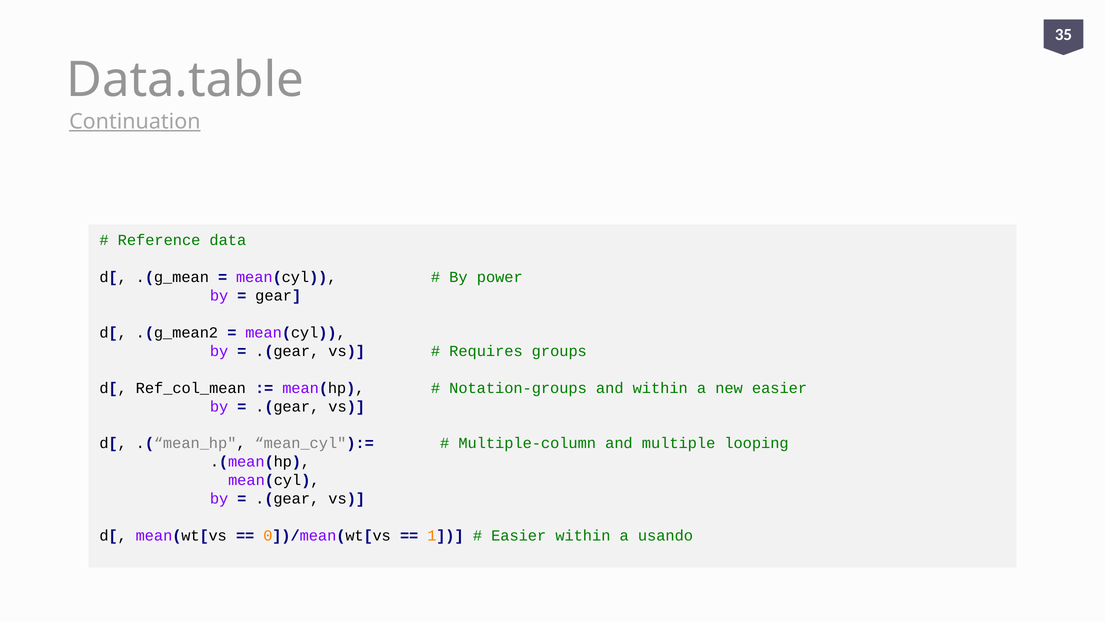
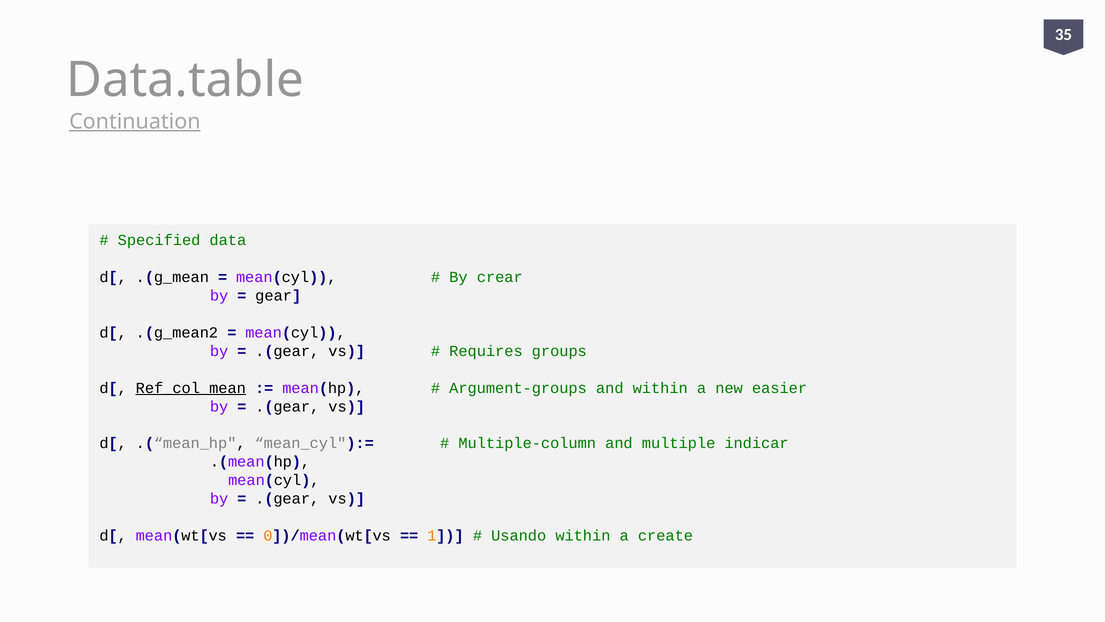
Reference: Reference -> Specified (159, 240)
power: power -> crear (500, 277)
Ref_col_mean underline: none -> present (191, 388)
Notation-groups: Notation-groups -> Argument-groups (518, 388)
looping: looping -> indicar (757, 443)
Easier: Easier -> Usando (519, 535)
usando: usando -> create (665, 535)
